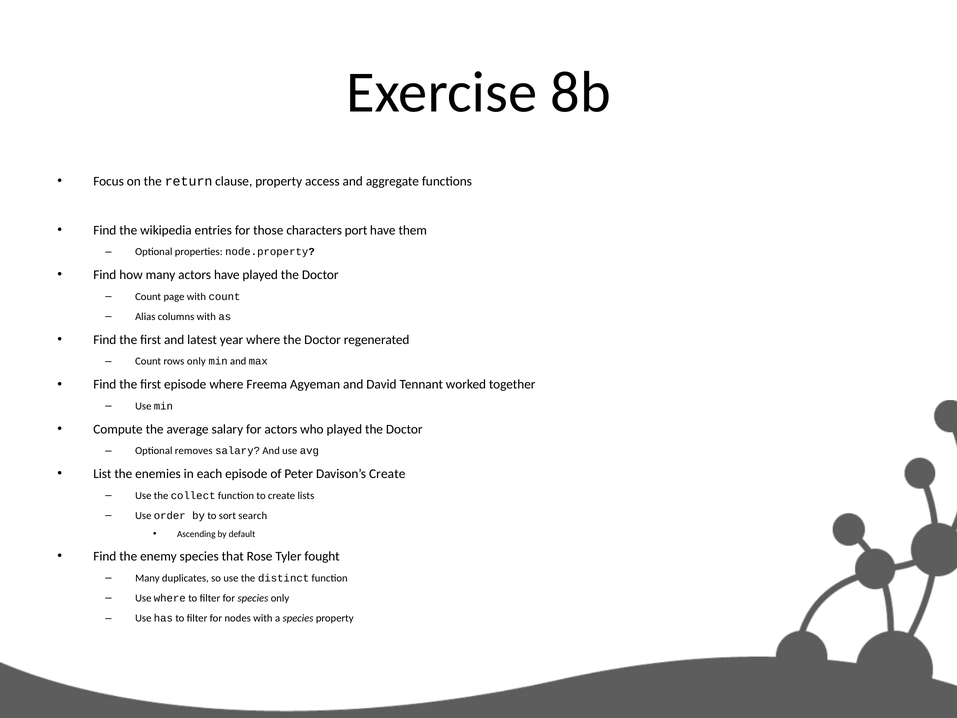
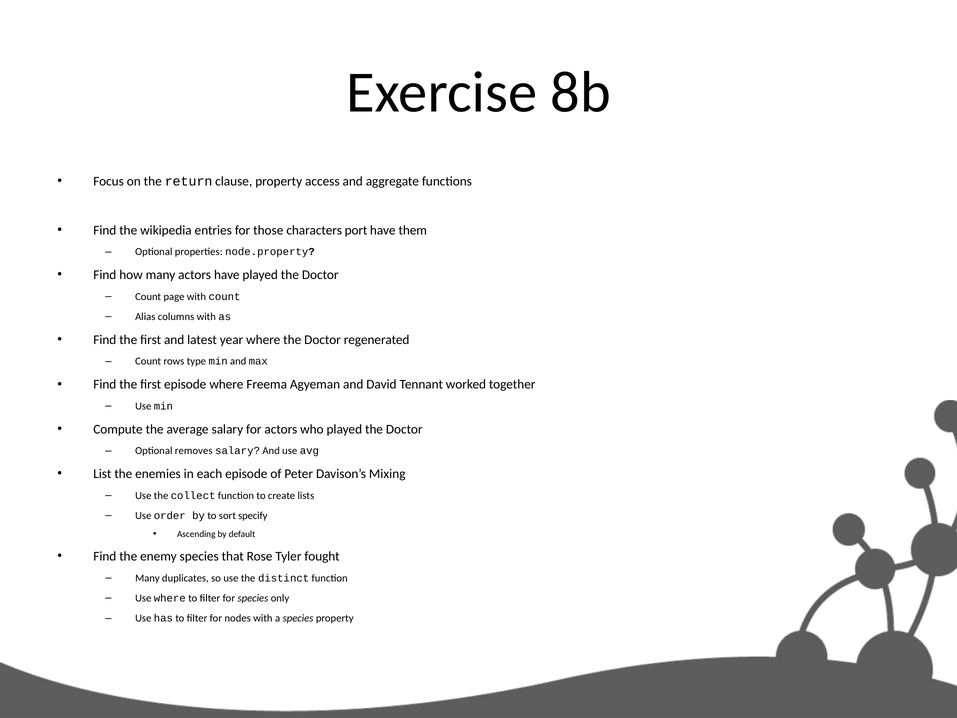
rows only: only -> type (196, 361)
Davison’s Create: Create -> Mixing (387, 474)
search: search -> specify (253, 516)
